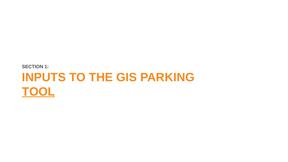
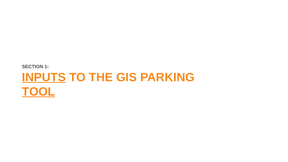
INPUTS underline: none -> present (44, 77)
